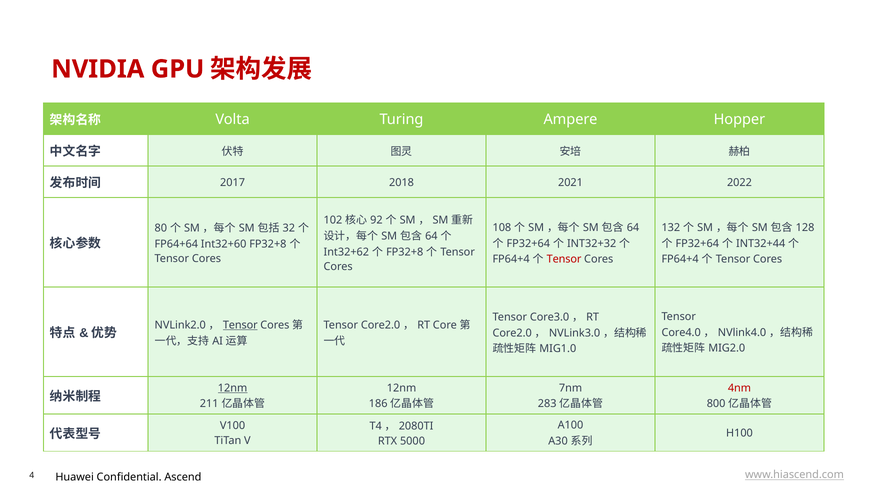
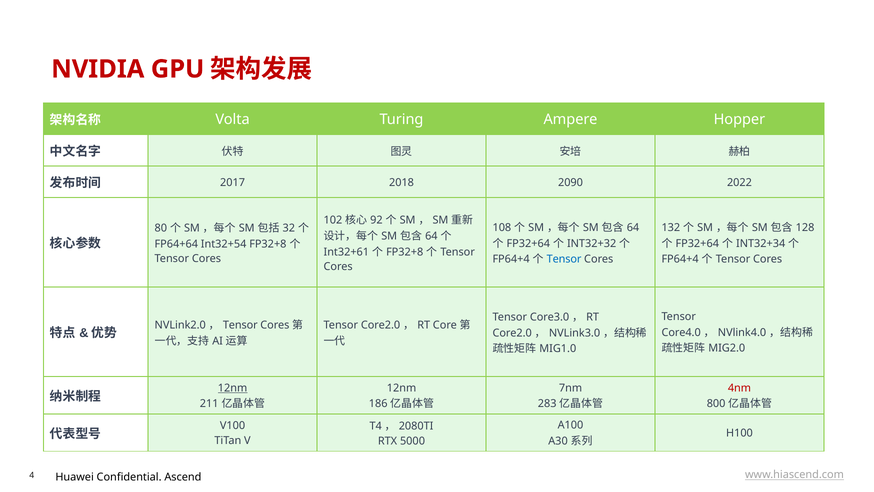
2021: 2021 -> 2090 (570, 182)
INT32+44: INT32+44 -> INT32+34 (761, 243)
Int32+60: Int32+60 -> Int32+54 (224, 244)
Int32+62: Int32+62 -> Int32+61 (346, 252)
Tensor colour: red -> blue (564, 259)
Tensor underline: present -> none (240, 325)
